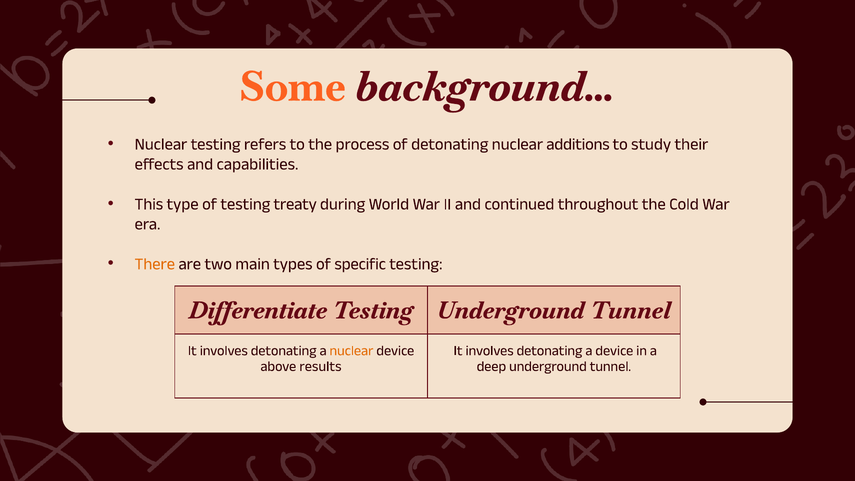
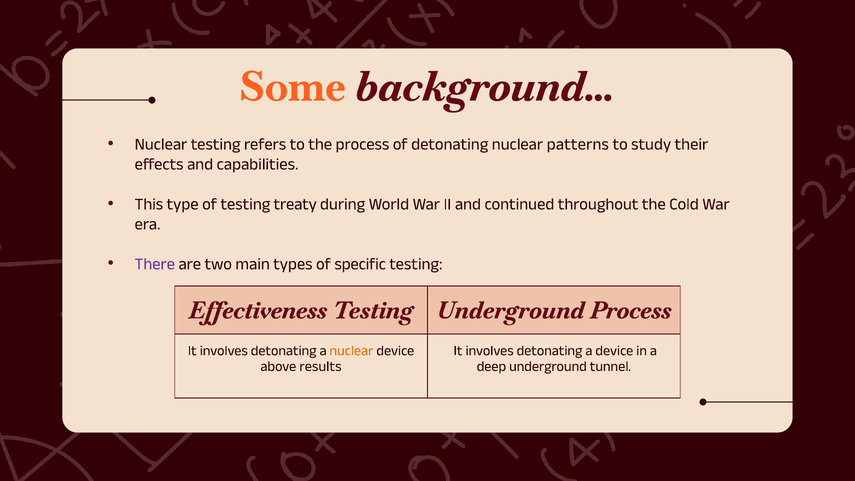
additions: additions -> patterns (578, 144)
There colour: orange -> purple (155, 264)
Differentiate: Differentiate -> Effectiveness (258, 310)
Testing Underground Tunnel: Tunnel -> Process (631, 310)
